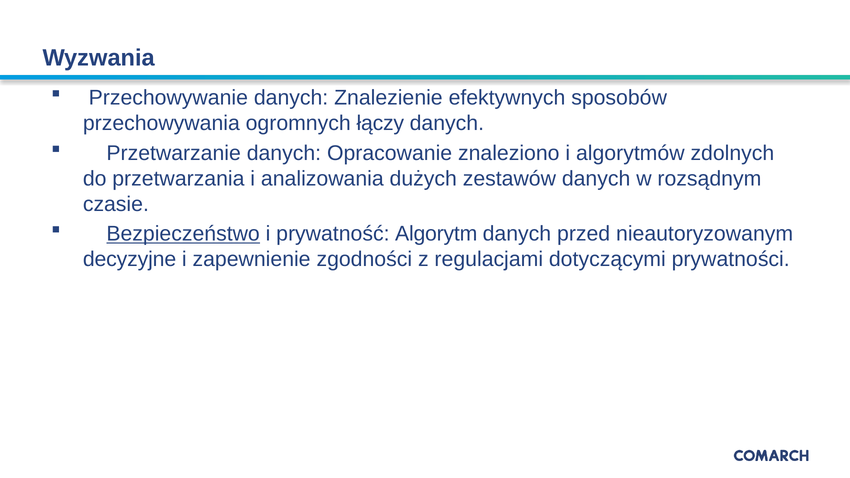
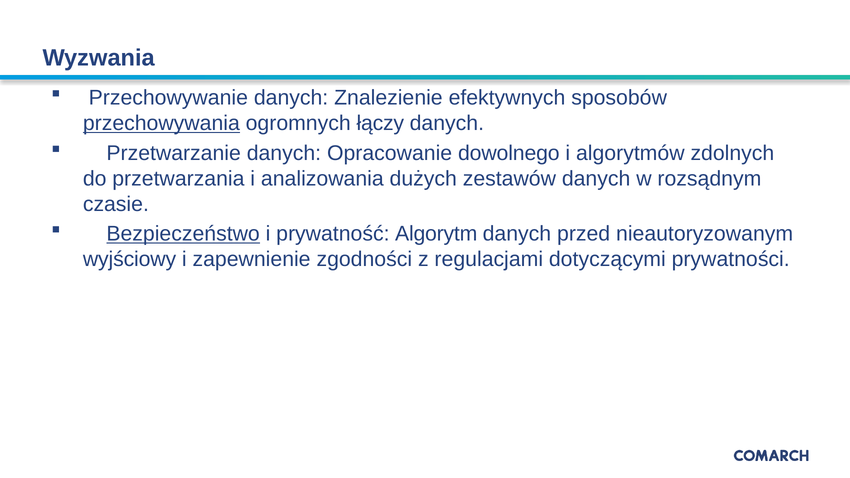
przechowywania underline: none -> present (161, 123)
znaleziono: znaleziono -> dowolnego (509, 153)
decyzyjne: decyzyjne -> wyjściowy (130, 259)
